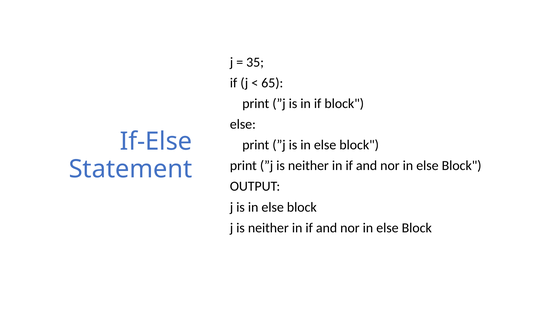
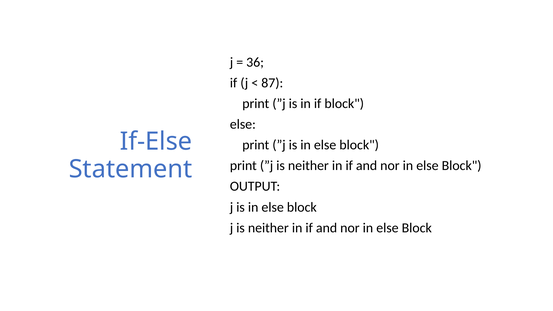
35: 35 -> 36 (255, 62)
65: 65 -> 87 (272, 83)
